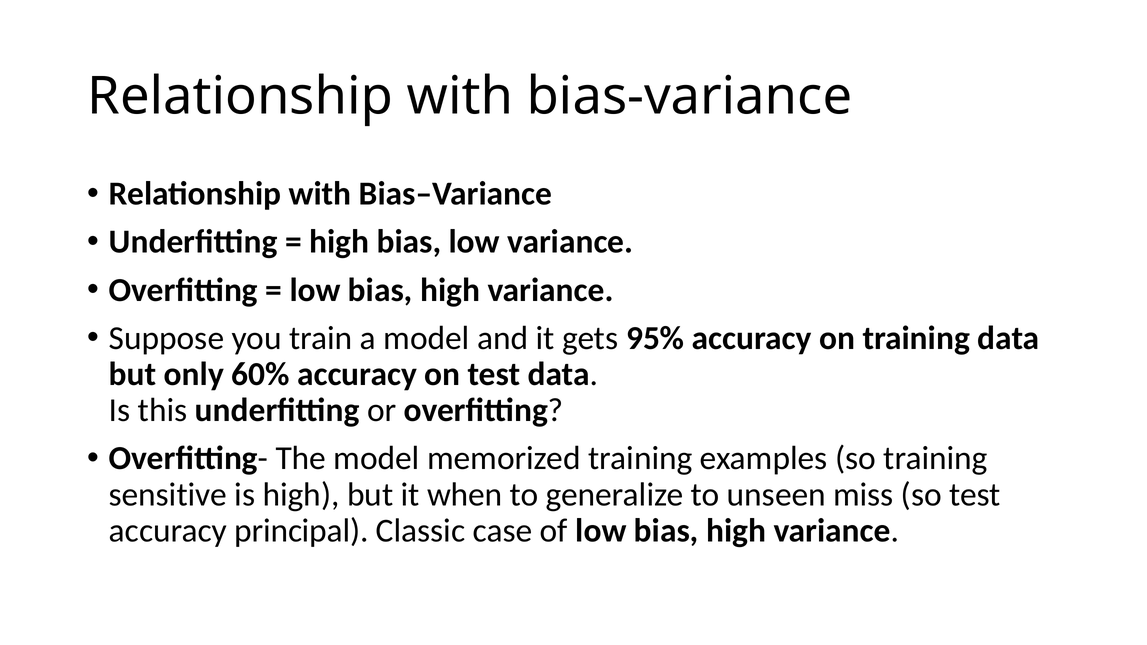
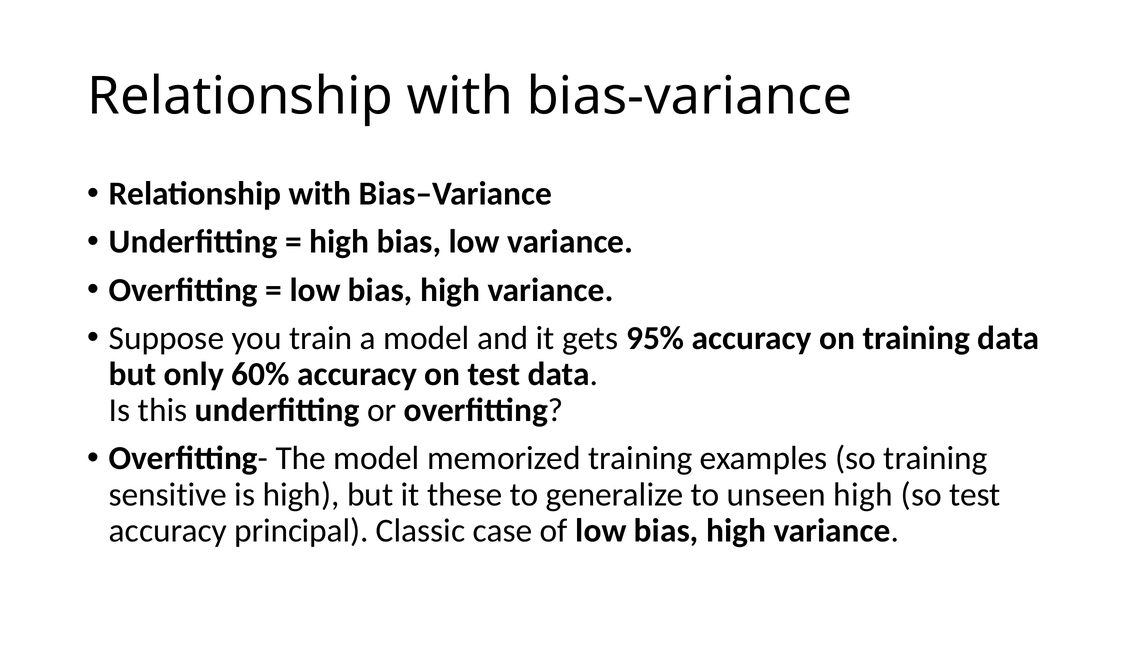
when: when -> these (465, 495)
unseen miss: miss -> high (863, 495)
